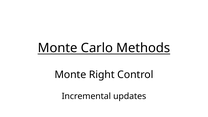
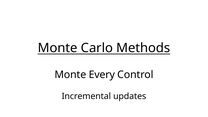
Right: Right -> Every (102, 75)
